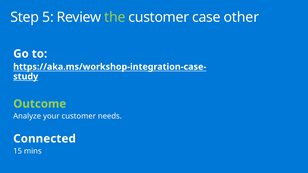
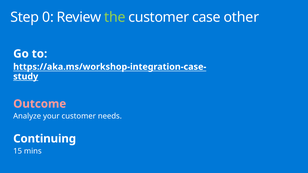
5: 5 -> 0 (48, 17)
Outcome colour: light green -> pink (40, 104)
Connected: Connected -> Continuing (45, 139)
